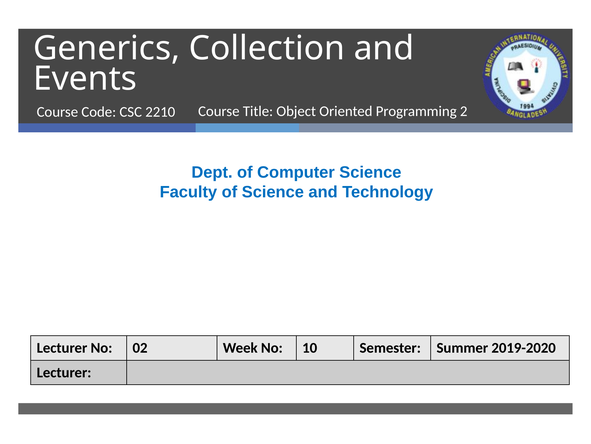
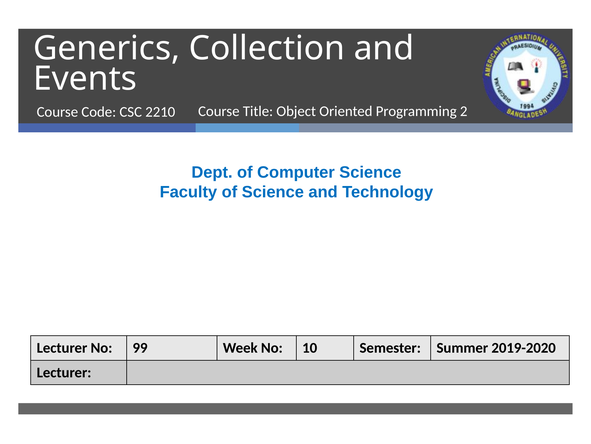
02: 02 -> 99 (140, 347)
